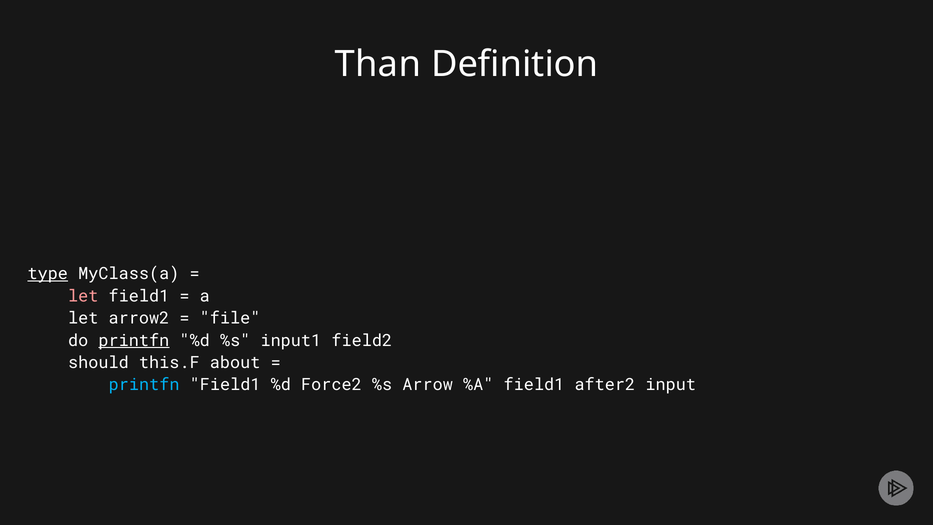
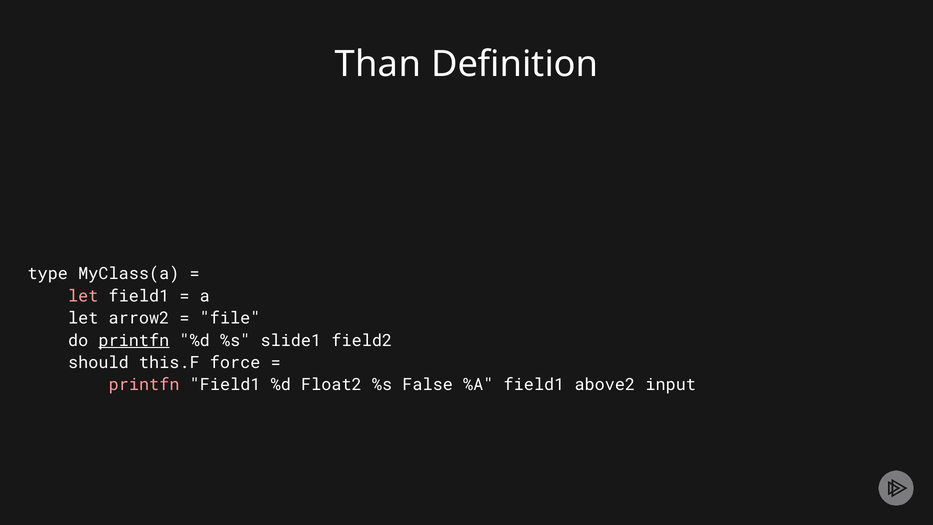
type underline: present -> none (48, 274)
input1: input1 -> slide1 (291, 340)
about: about -> force (235, 363)
printfn colour: light blue -> pink (144, 385)
Force2: Force2 -> Float2 (331, 385)
Arrow: Arrow -> False (428, 385)
after2: after2 -> above2 (605, 385)
